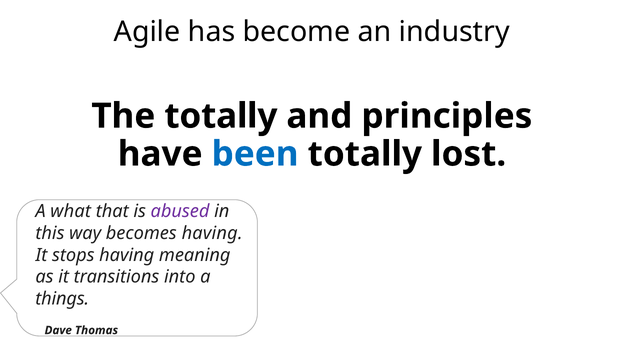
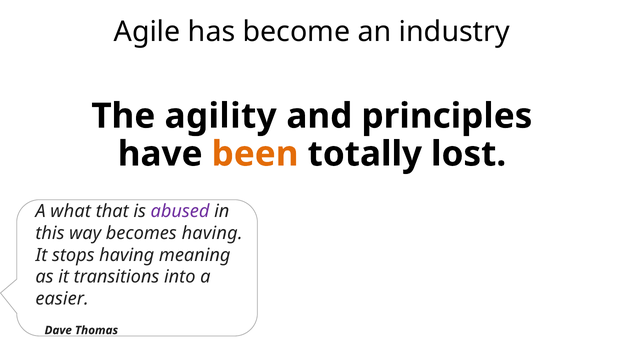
The totally: totally -> agility (221, 116)
been colour: blue -> orange (255, 154)
things: things -> easier (62, 299)
